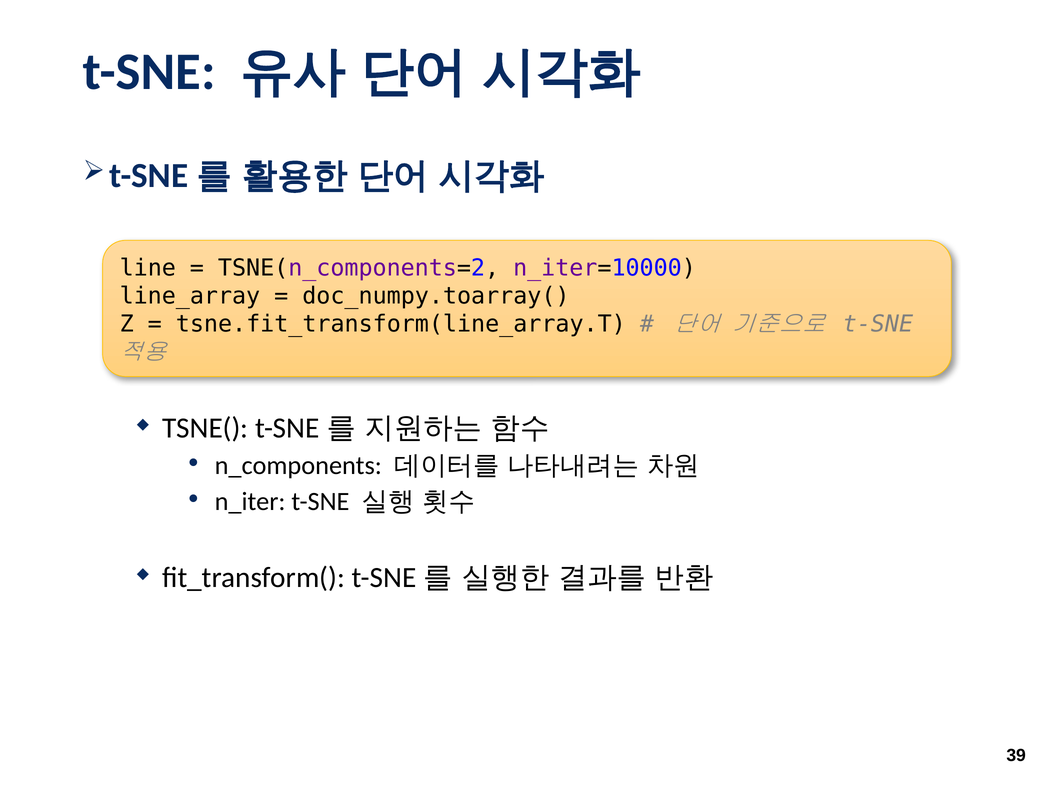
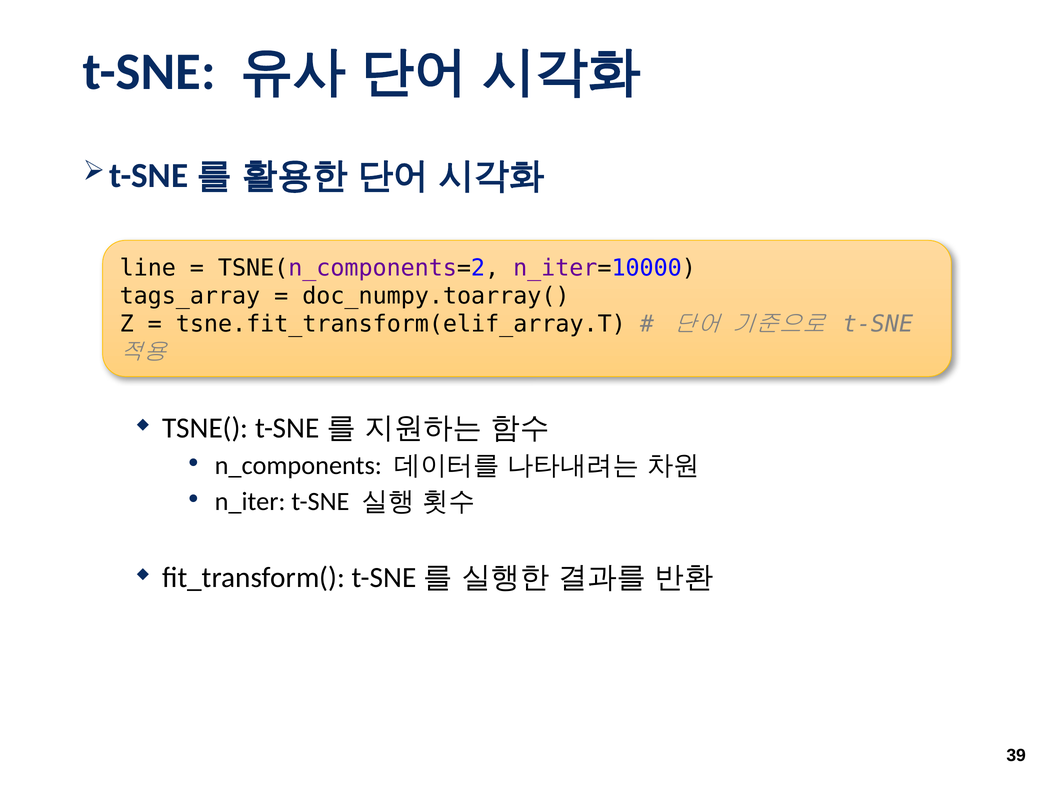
line_array: line_array -> tags_array (190, 296)
tsne.fit_transform(line_array.T: tsne.fit_transform(line_array.T -> tsne.fit_transform(elif_array.T (401, 324)
